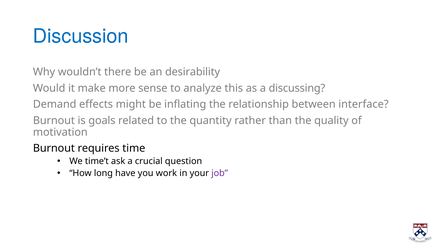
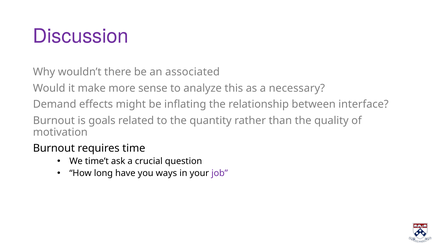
Discussion colour: blue -> purple (81, 36)
desirability: desirability -> associated (192, 72)
discussing: discussing -> necessary (297, 88)
work: work -> ways (166, 173)
